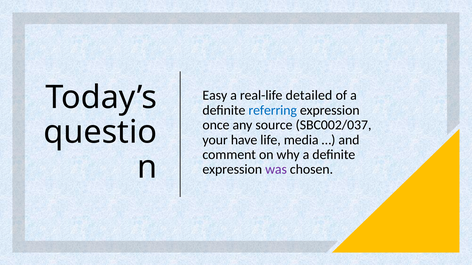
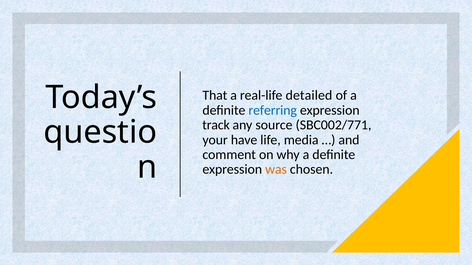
Easy: Easy -> That (215, 96)
once: once -> track (216, 125)
SBC002/037: SBC002/037 -> SBC002/771 (334, 125)
was colour: purple -> orange (276, 170)
